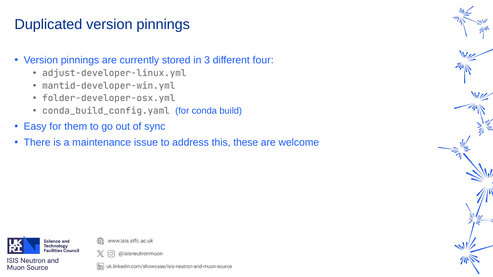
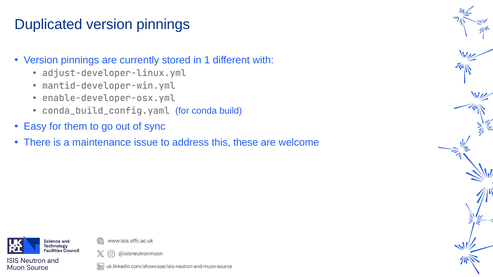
3: 3 -> 1 (207, 60)
four: four -> with (263, 60)
folder-developer-osx.yml: folder-developer-osx.yml -> enable-developer-osx.yml (109, 98)
